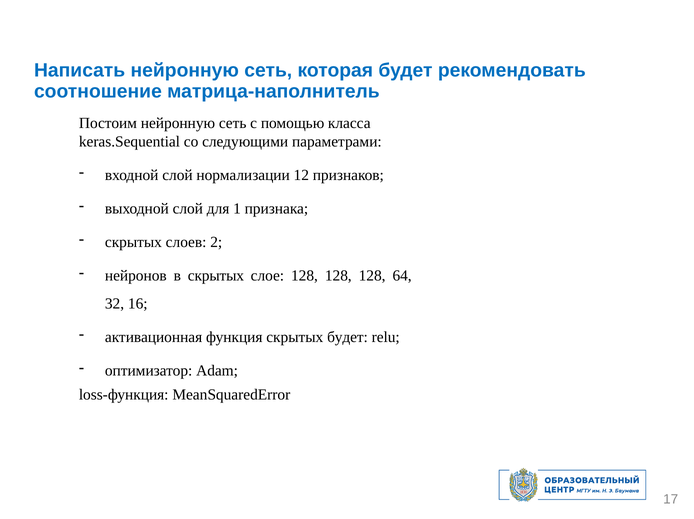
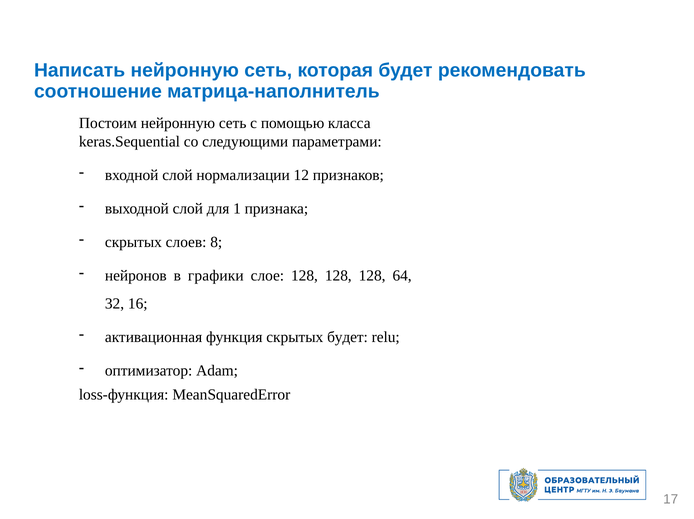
2: 2 -> 8 (216, 242)
в скрытых: скрытых -> графики (216, 276)
